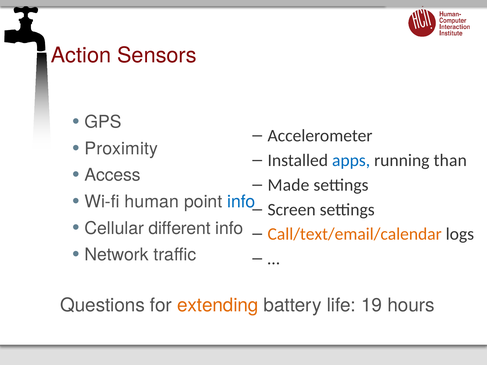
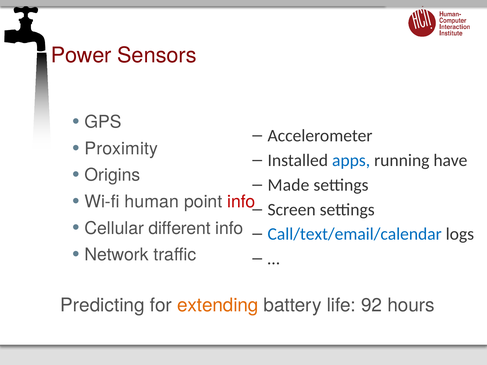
Action: Action -> Power (81, 55)
than: than -> have (450, 161)
Access: Access -> Origins (112, 175)
info colour: blue -> red (241, 202)
Call/text/email/calendar colour: orange -> blue (355, 234)
Questions: Questions -> Predicting (102, 306)
19: 19 -> 92 (372, 306)
